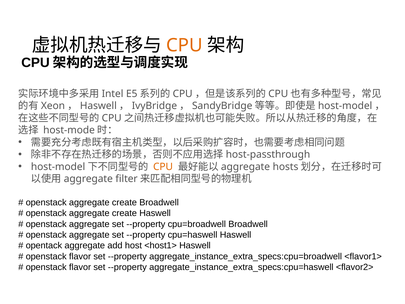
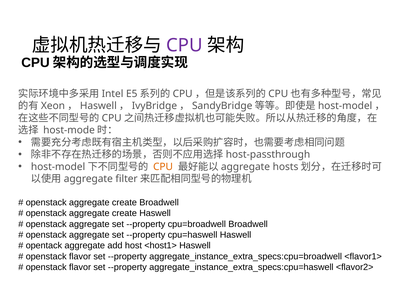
CPU colour: orange -> purple (185, 45)
